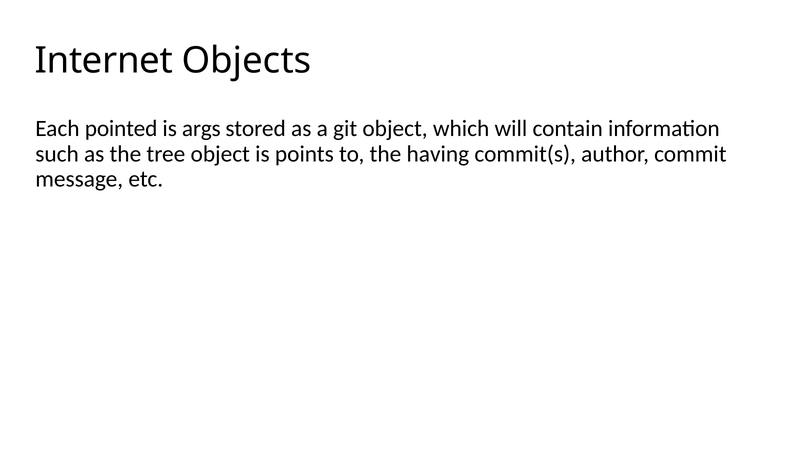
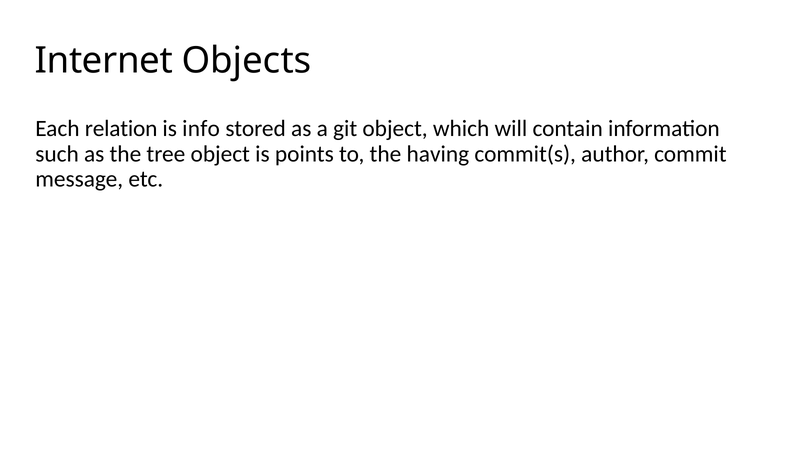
pointed: pointed -> relation (121, 129)
args: args -> info (201, 129)
